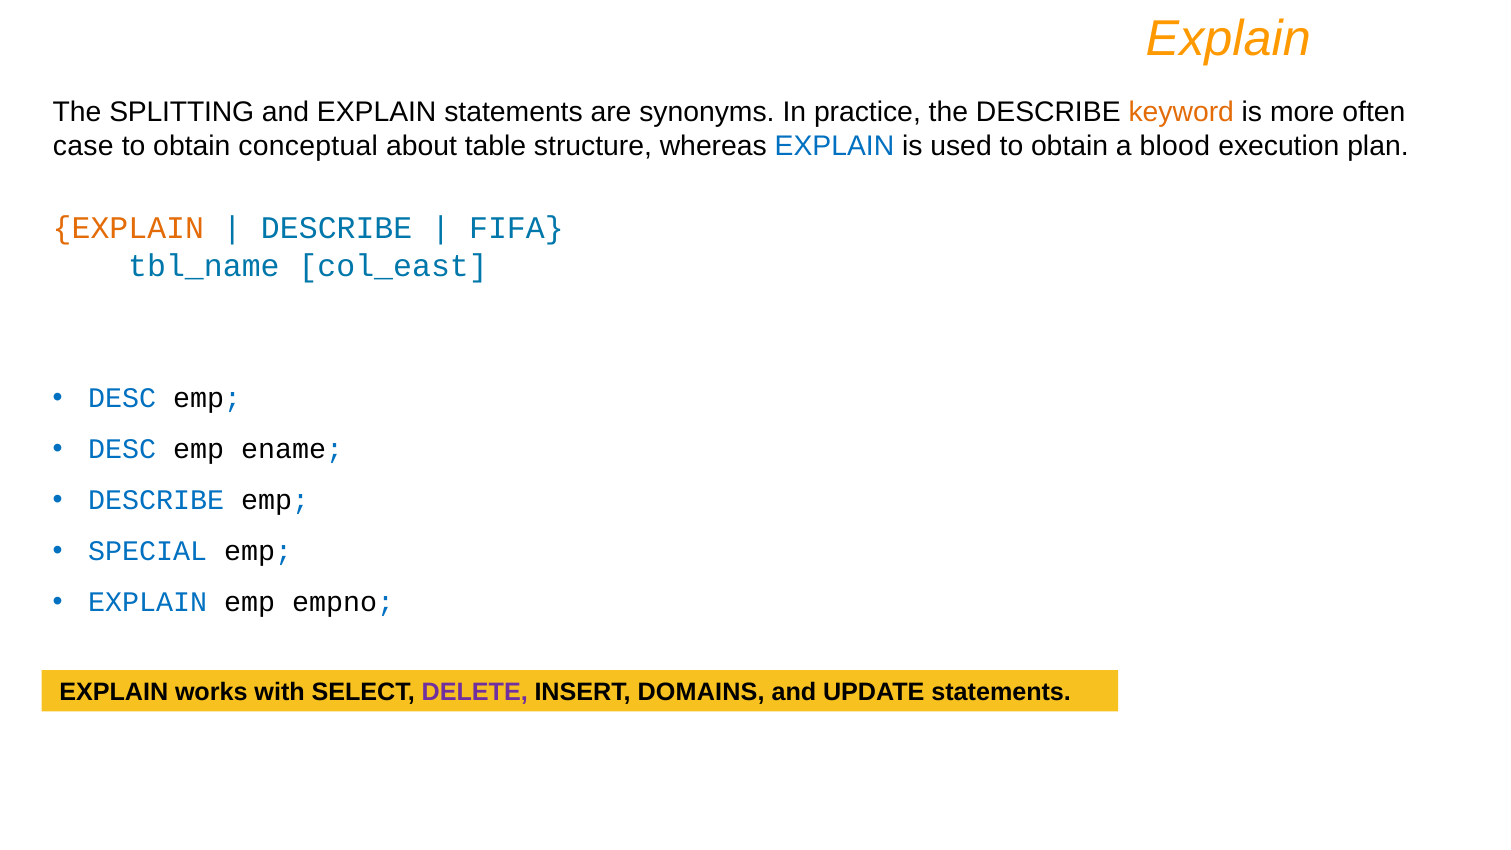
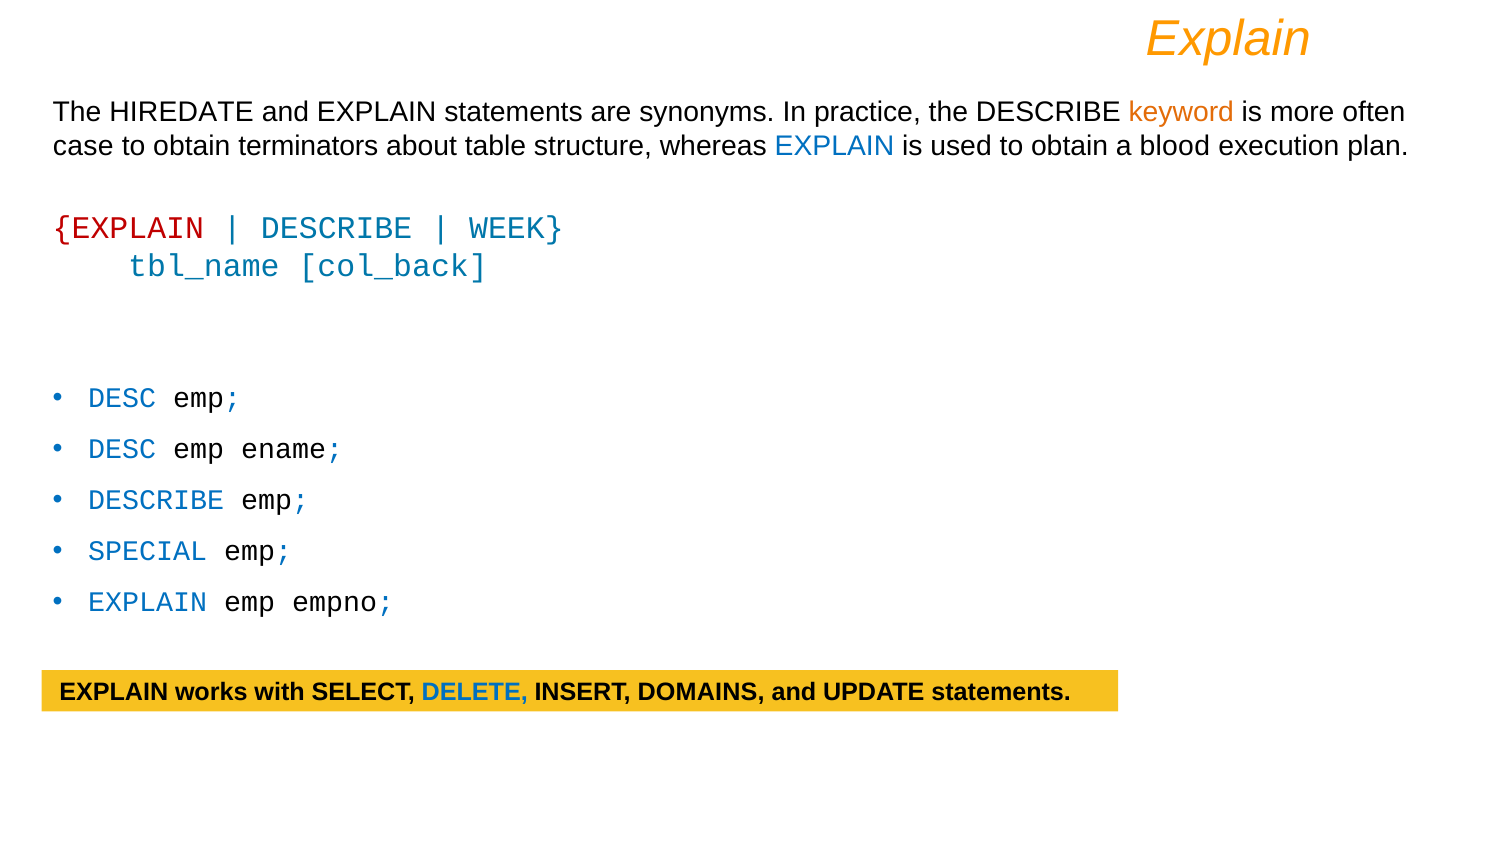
SPLITTING: SPLITTING -> HIREDATE (182, 112)
conceptual: conceptual -> terminators (308, 146)
EXPLAIN colour: orange -> red (128, 228)
FIFA: FIFA -> WEEK (516, 228)
col_east: col_east -> col_back (393, 266)
DELETE colour: purple -> blue (475, 693)
